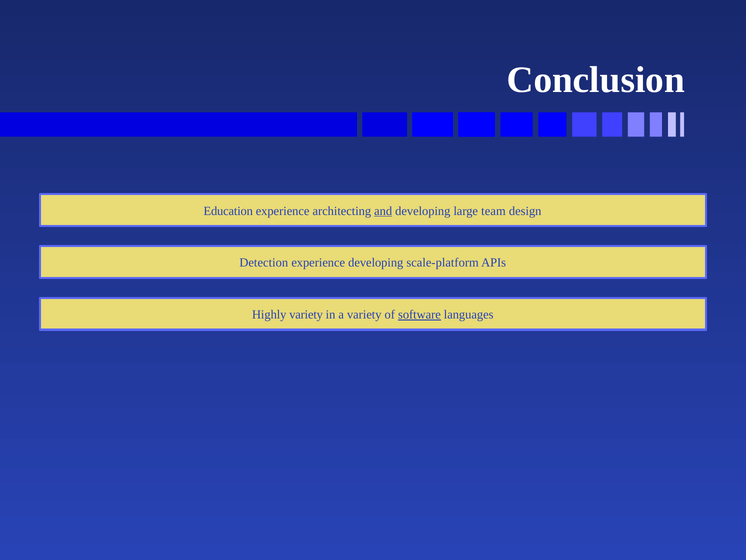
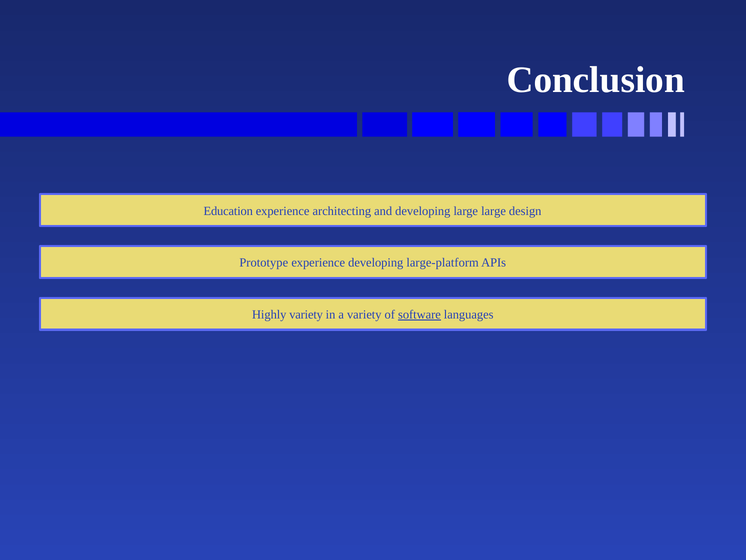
and underline: present -> none (383, 211)
large team: team -> large (494, 211)
Detection: Detection -> Prototype (264, 263)
scale-platform: scale-platform -> large-platform (443, 263)
